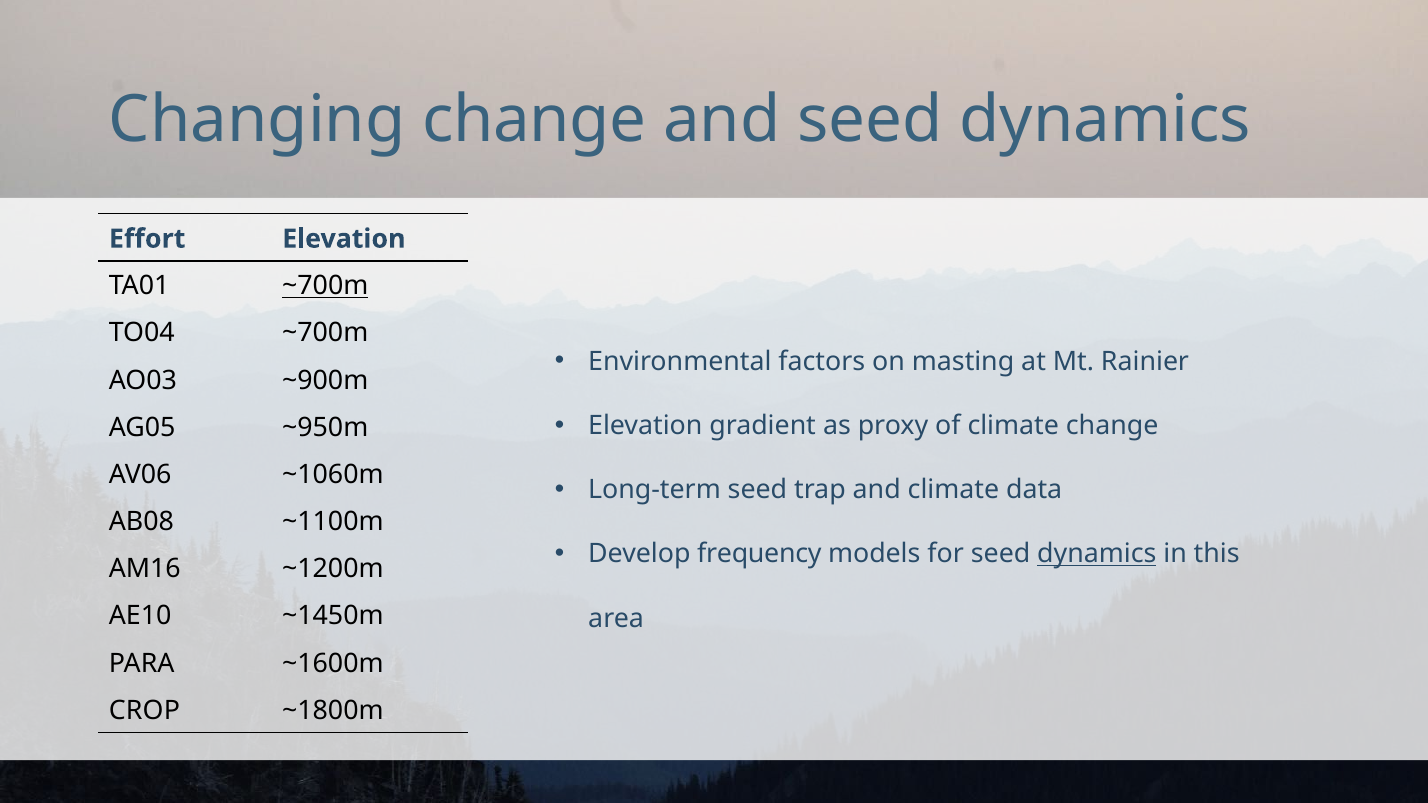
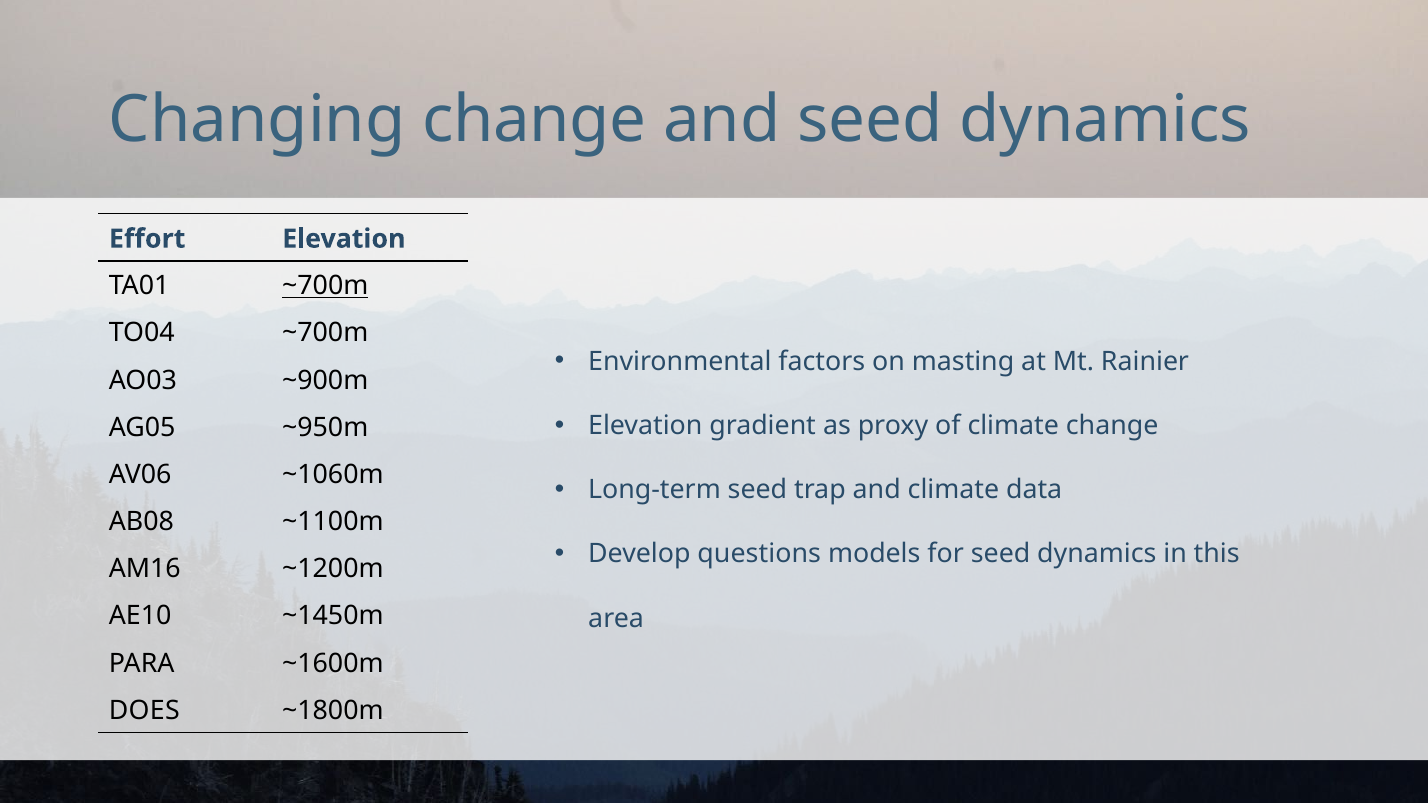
frequency: frequency -> questions (759, 554)
dynamics underline: present -> none (1097, 554)
CROP: CROP -> DOES (144, 711)
